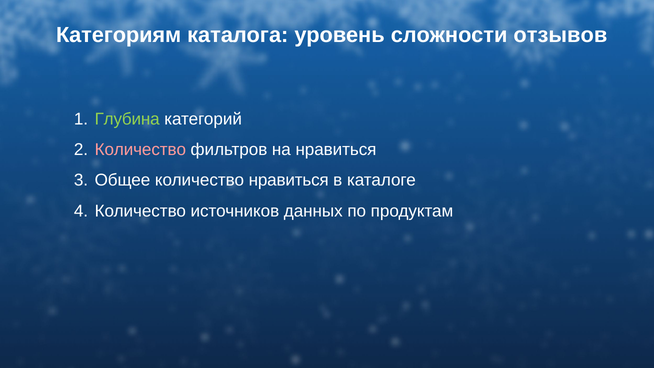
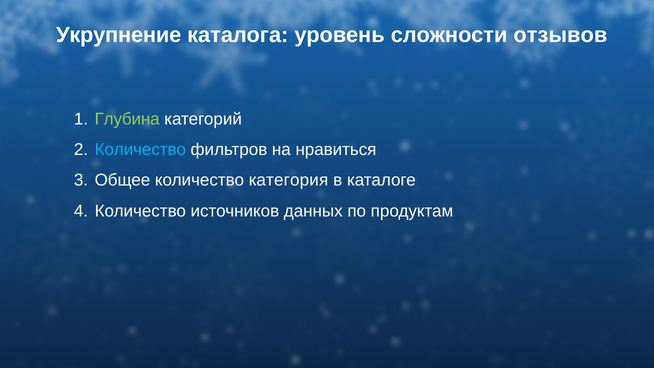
Категориям: Категориям -> Укрупнение (119, 35)
Количество colour: pink -> light blue (140, 150)
количество нравиться: нравиться -> категория (289, 180)
